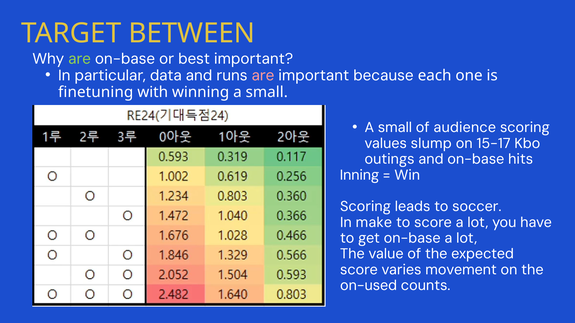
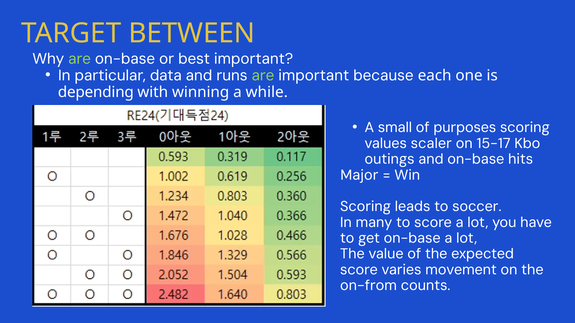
are colour: pink -> light green (263, 76)
finetuning: finetuning -> depending (96, 92)
winning a small: small -> while (267, 92)
audience: audience -> purposes (465, 128)
slump: slump -> scaler (431, 144)
Inning: Inning -> Major (359, 175)
make: make -> many (374, 223)
on-used: on-used -> on-from (368, 286)
